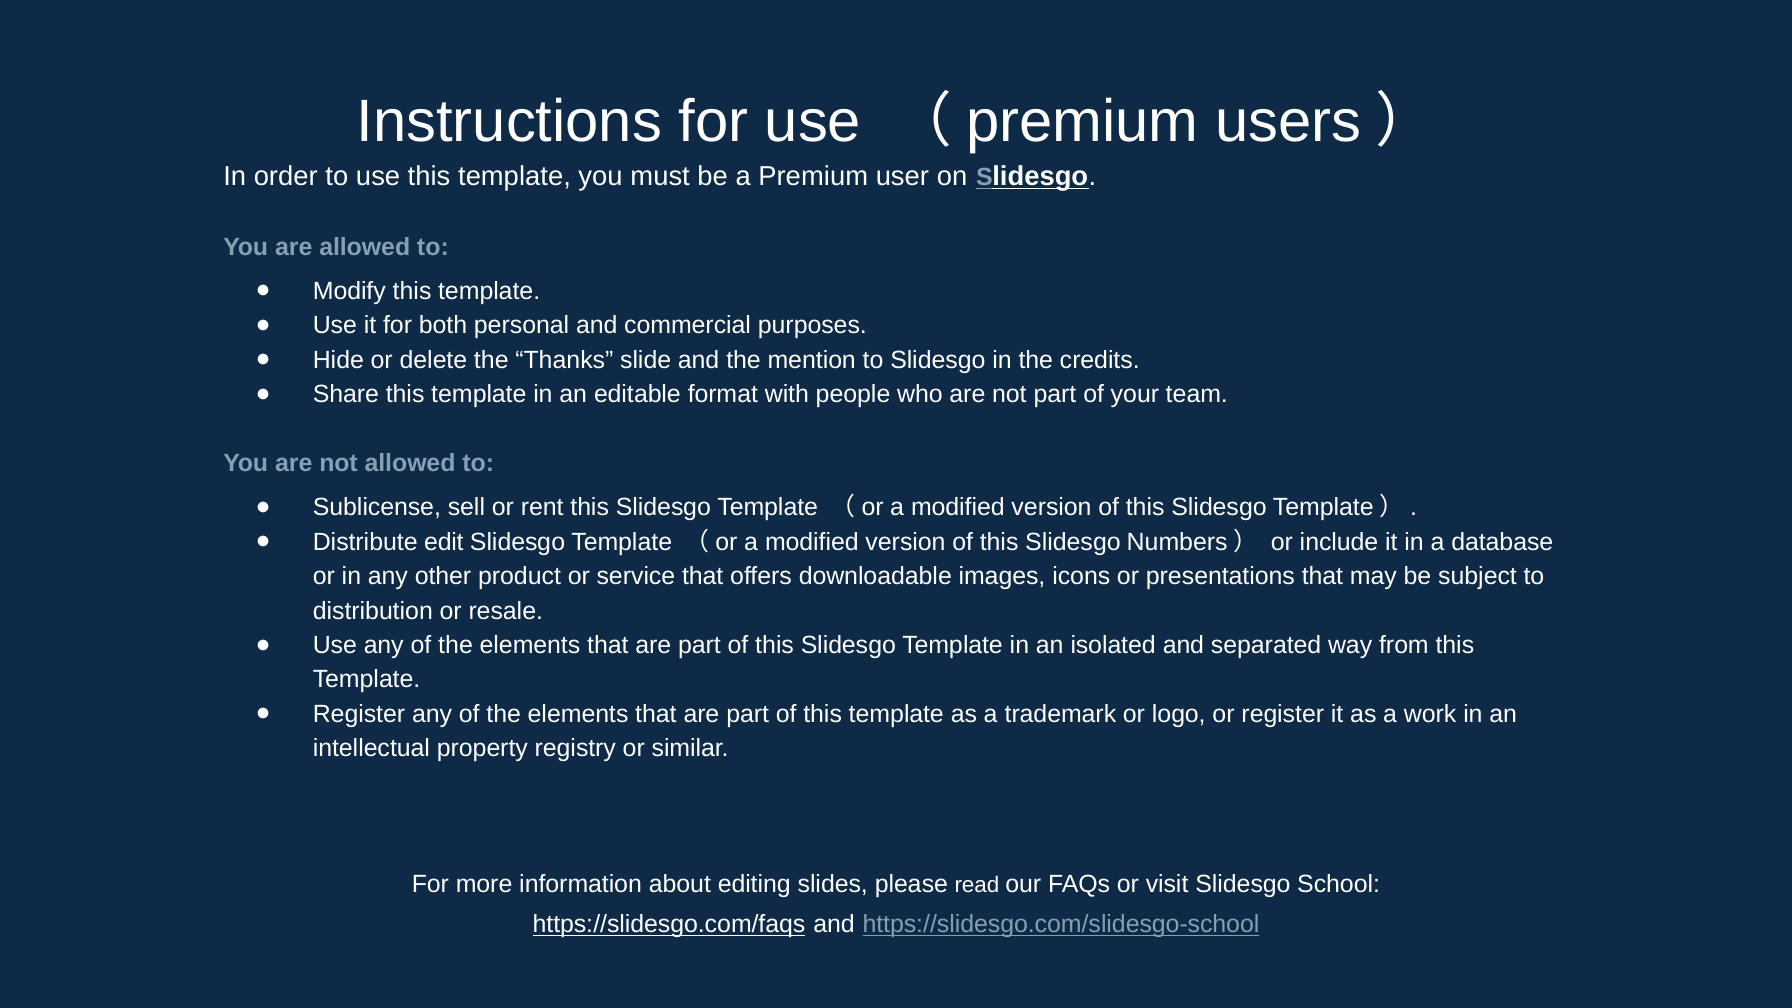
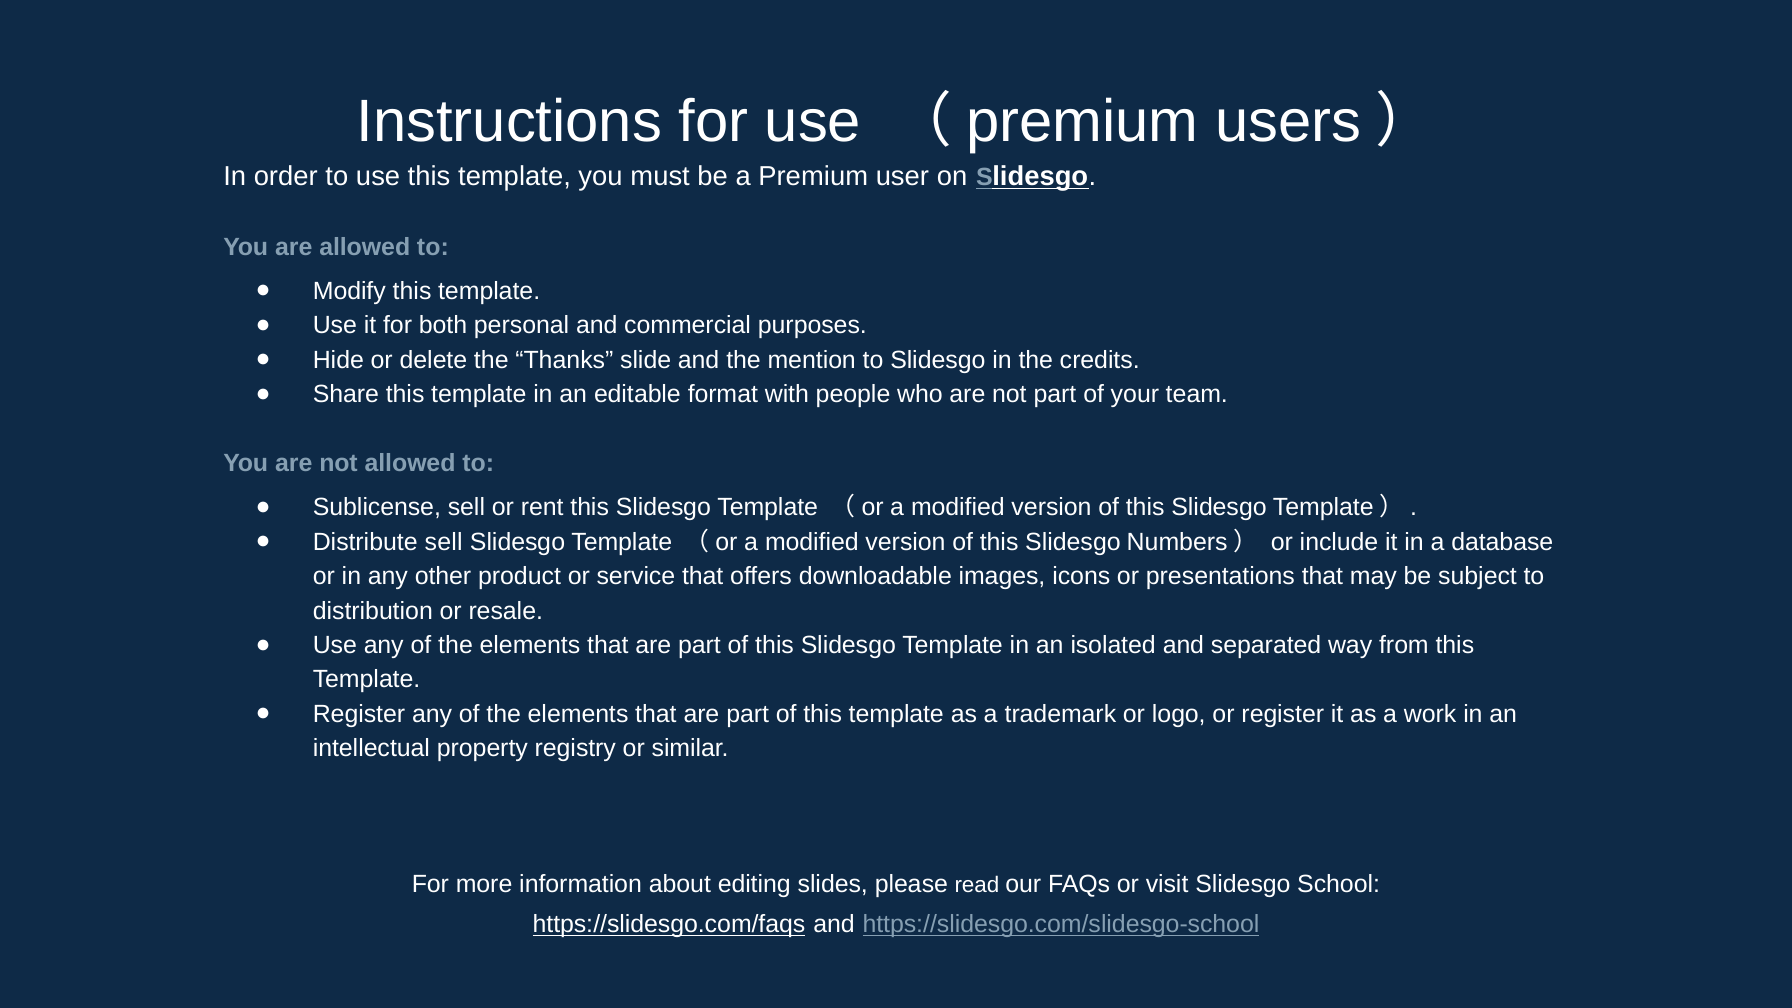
Distribute edit: edit -> sell (444, 542)
